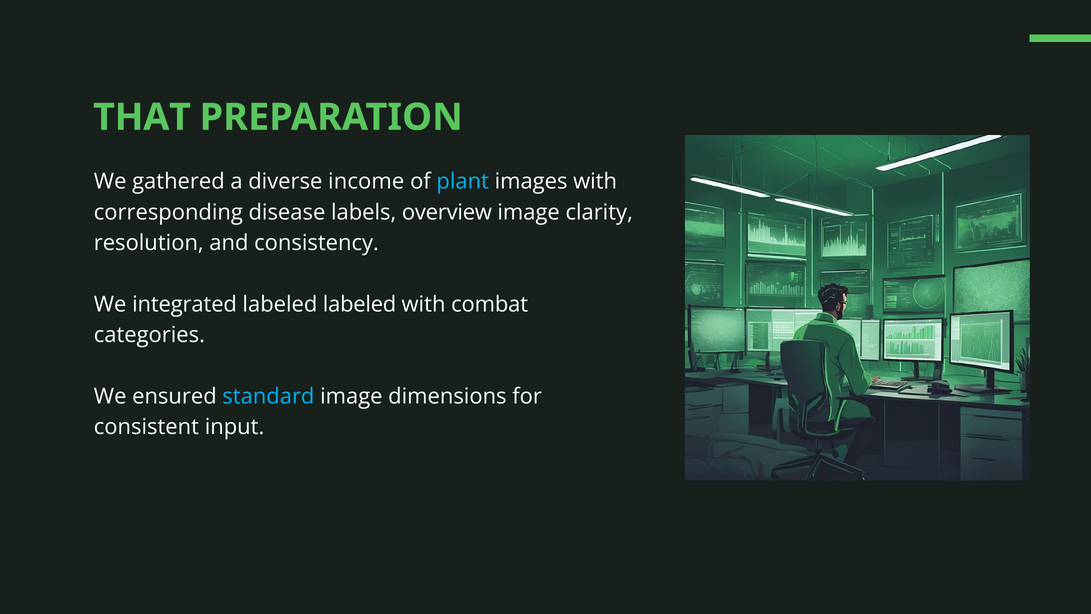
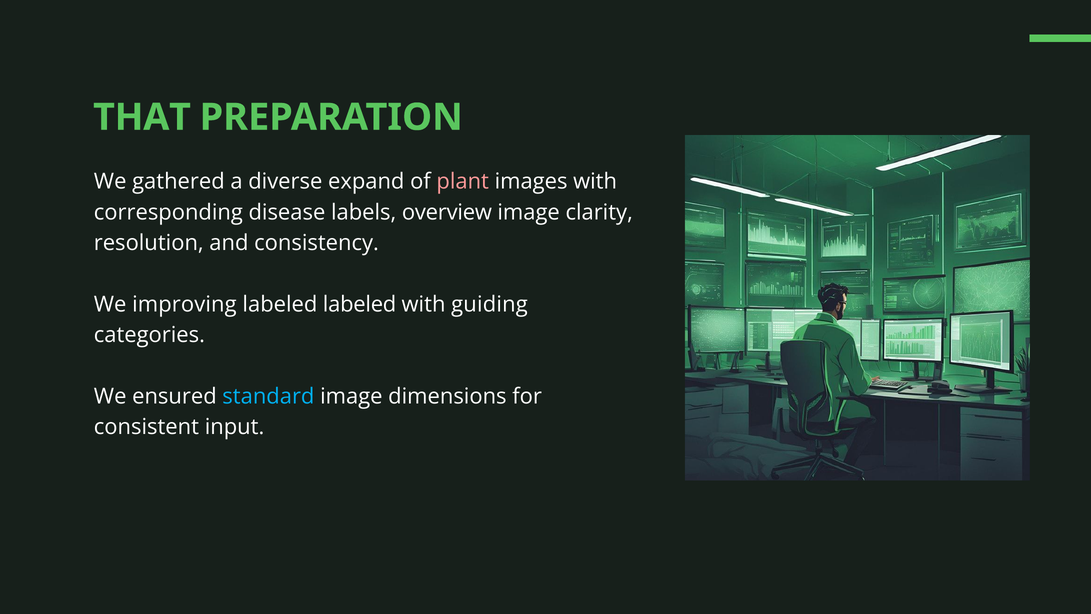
income: income -> expand (366, 181)
plant colour: light blue -> pink (463, 181)
integrated: integrated -> improving (184, 304)
combat: combat -> guiding (489, 304)
